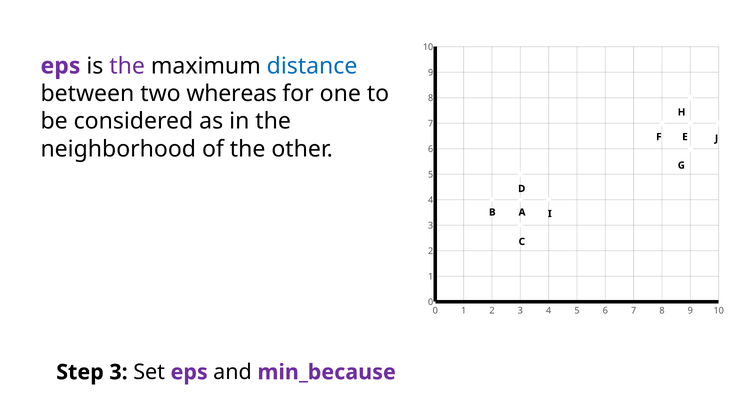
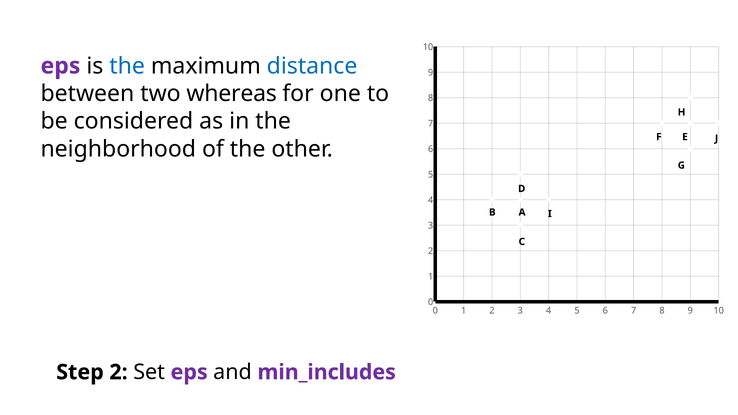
the colour: purple -> blue (127, 66)
Step 3: 3 -> 2 (119, 372)
min_because: min_because -> min_includes (327, 372)
